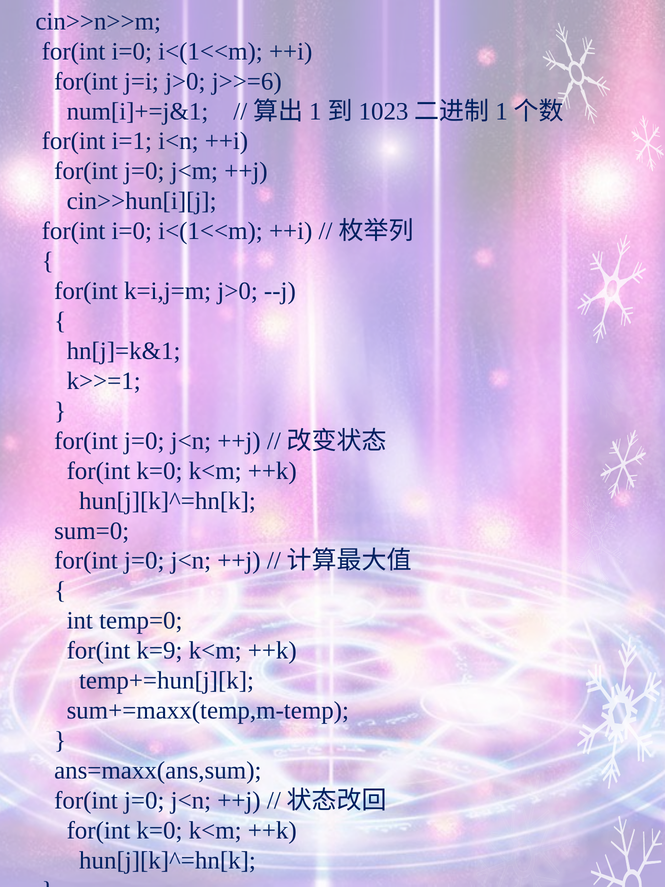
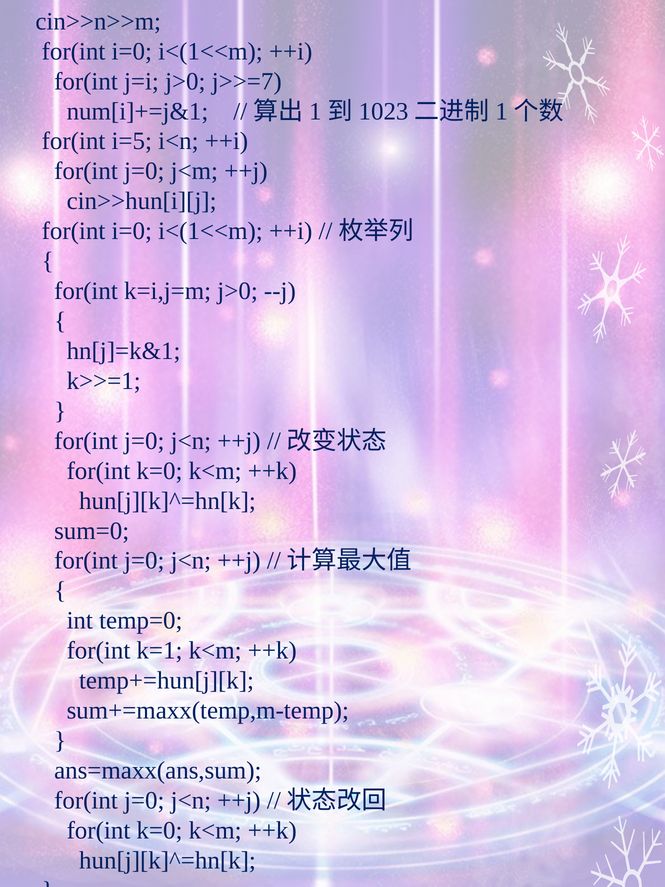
j>>=6: j>>=6 -> j>>=7 (247, 81)
i=1: i=1 -> i=5 (132, 141)
k=9: k=9 -> k=1 (159, 650)
